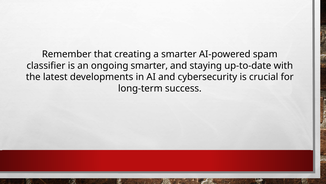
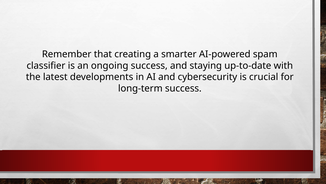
ongoing smarter: smarter -> success (149, 65)
